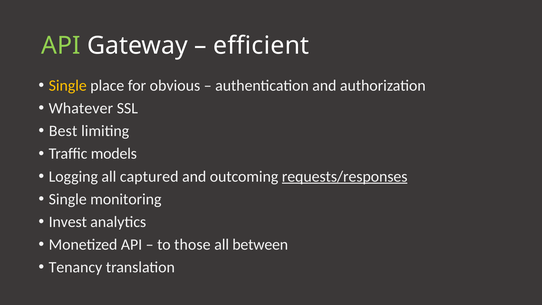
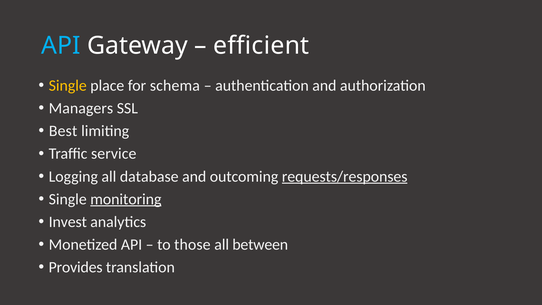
API colour: light green -> light blue (61, 46)
obvious: obvious -> schema (175, 86)
Whatever: Whatever -> Managers (81, 108)
models: models -> service (114, 154)
captured: captured -> database (149, 176)
monitoring underline: none -> present (126, 199)
Tenancy: Tenancy -> Provides (76, 267)
